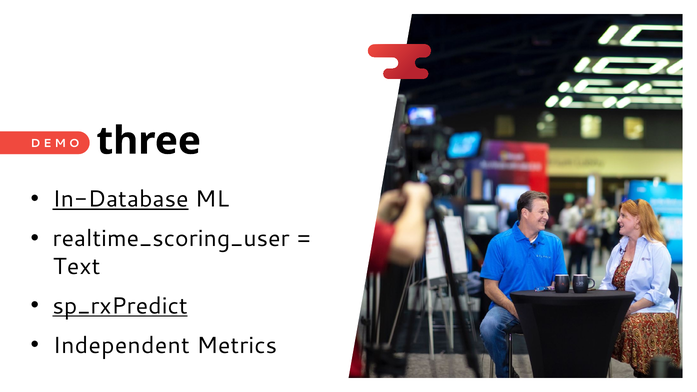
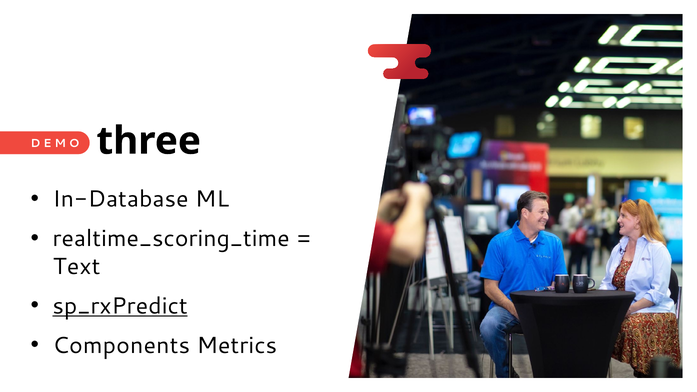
In-Database underline: present -> none (121, 199)
realtime_scoring_user: realtime_scoring_user -> realtime_scoring_time (171, 239)
Independent: Independent -> Components (121, 346)
